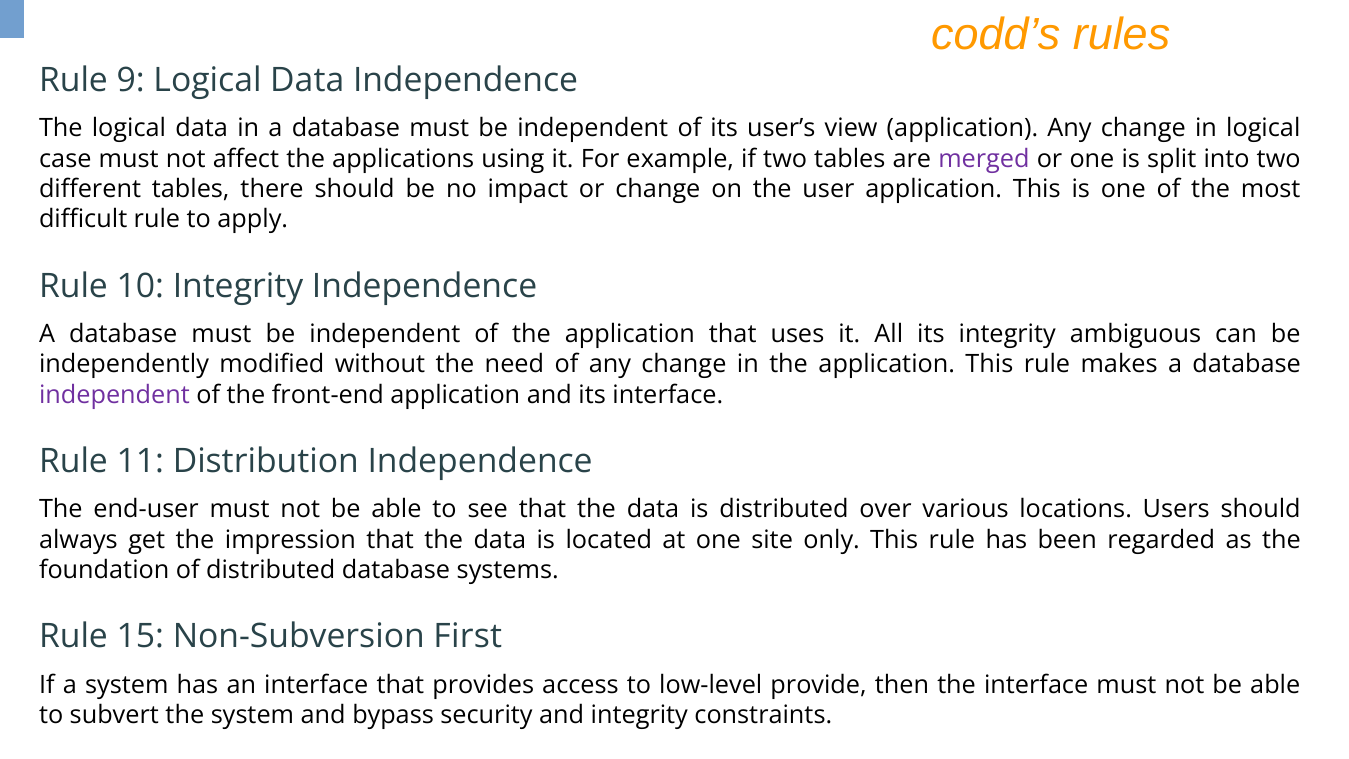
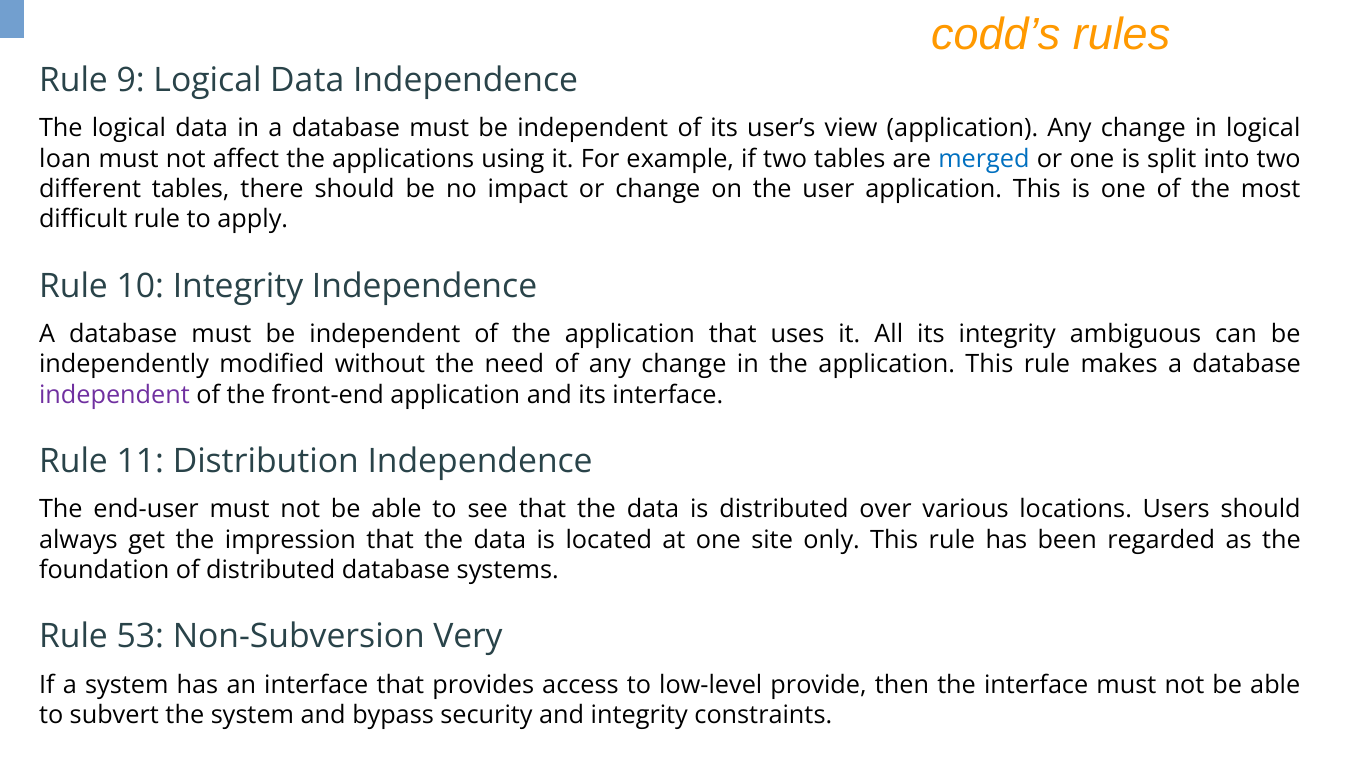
case: case -> loan (65, 159)
merged colour: purple -> blue (984, 159)
15: 15 -> 53 (140, 636)
First: First -> Very (468, 636)
